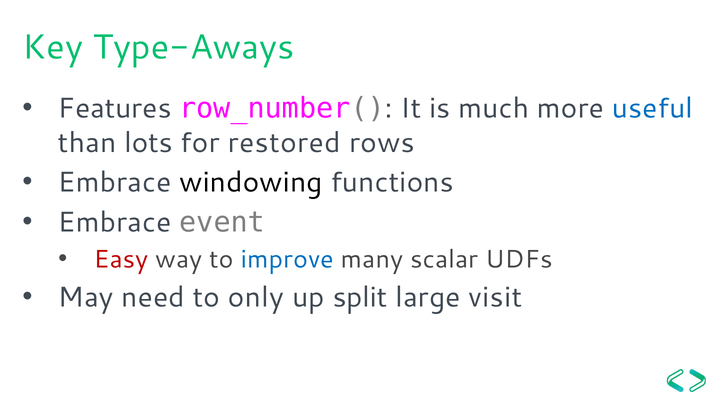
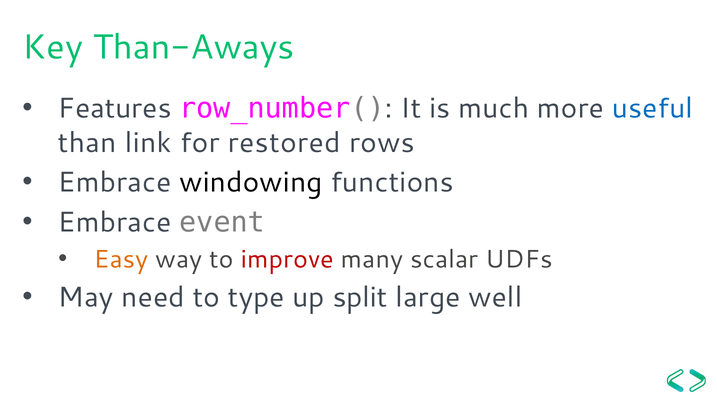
Type-Aways: Type-Aways -> Than-Aways (194, 47)
lots: lots -> link (148, 143)
Easy colour: red -> orange (121, 260)
improve colour: blue -> red (287, 260)
only: only -> type (256, 298)
visit: visit -> well (495, 298)
